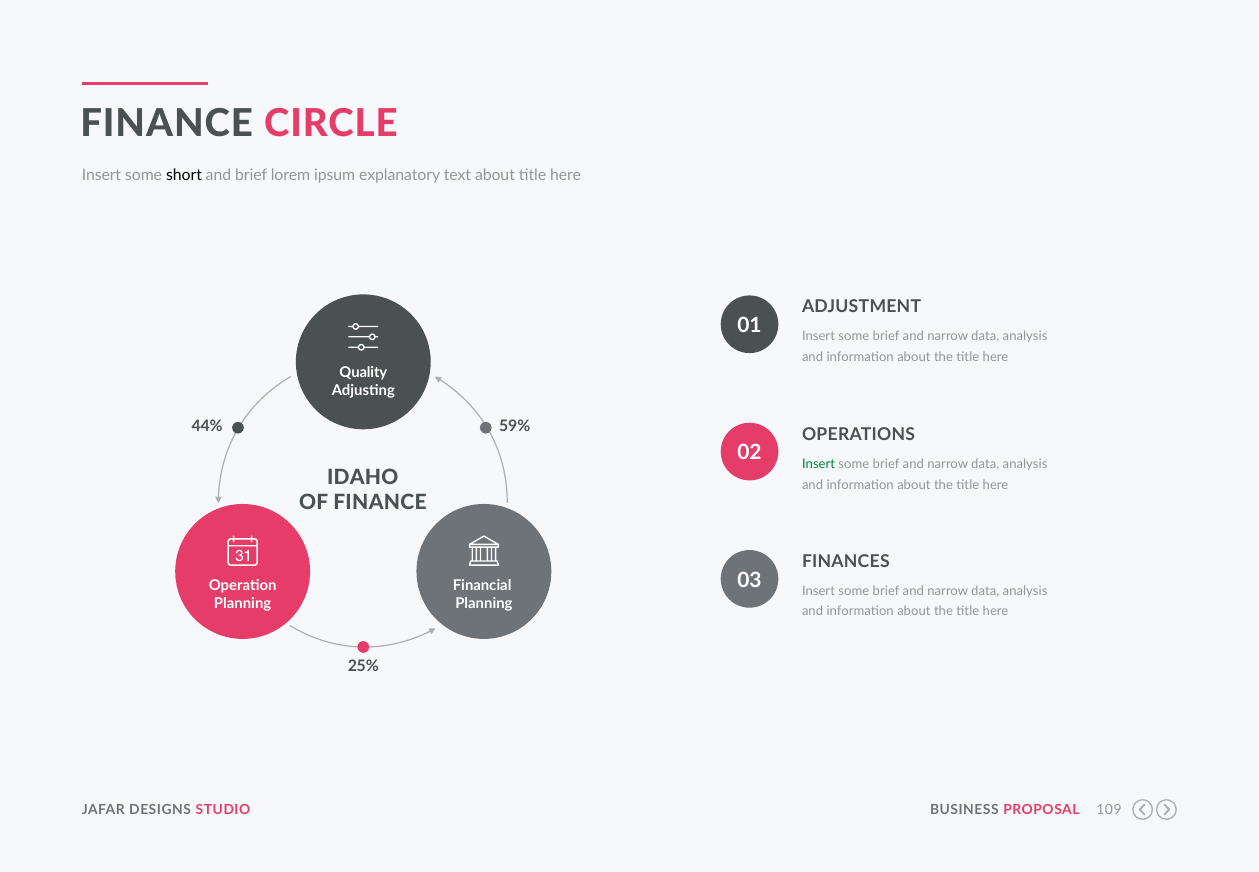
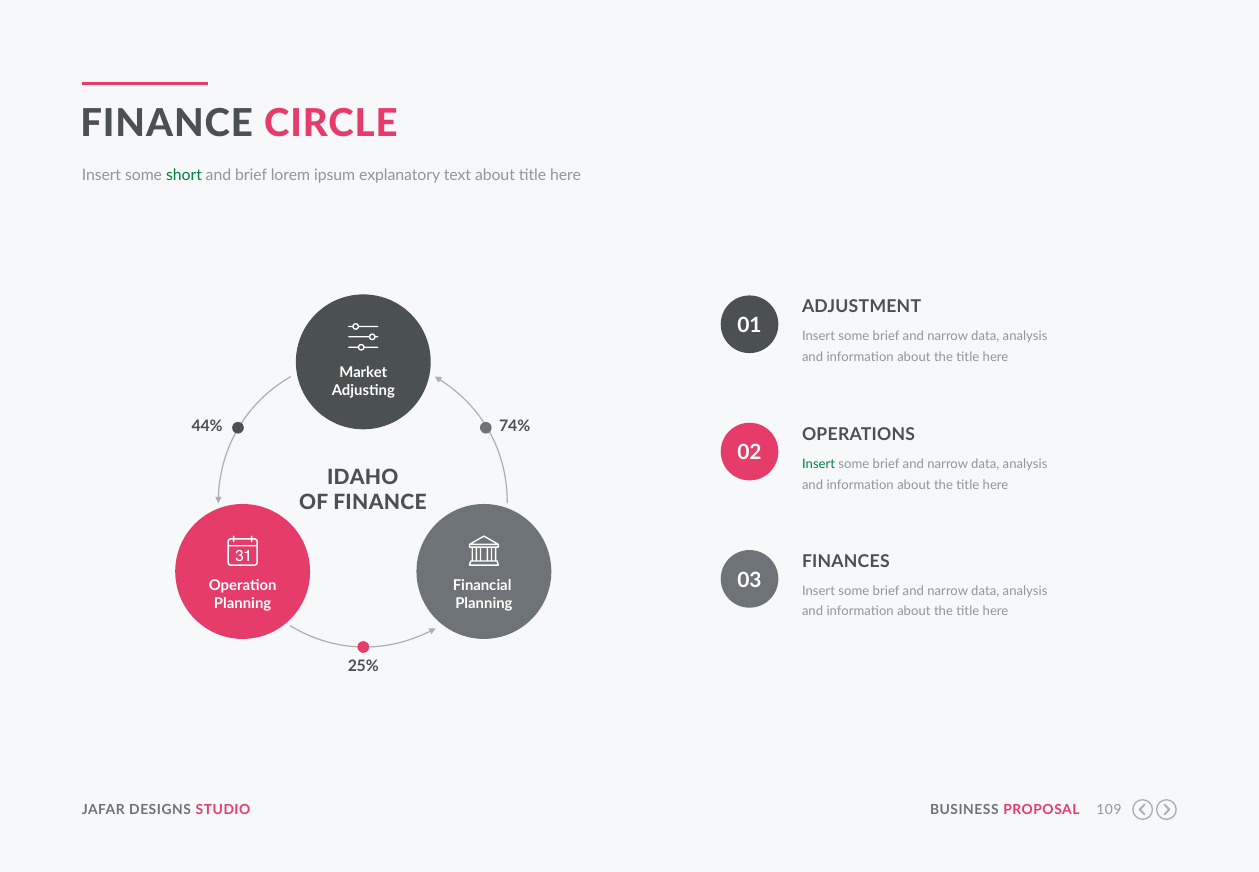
short colour: black -> green (184, 175)
Quality: Quality -> Market (363, 372)
59%: 59% -> 74% (515, 426)
